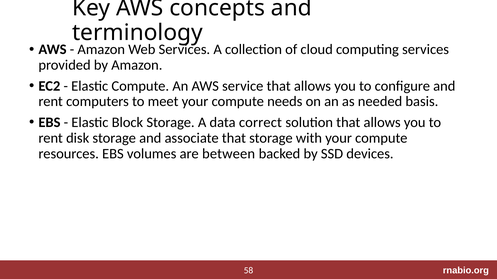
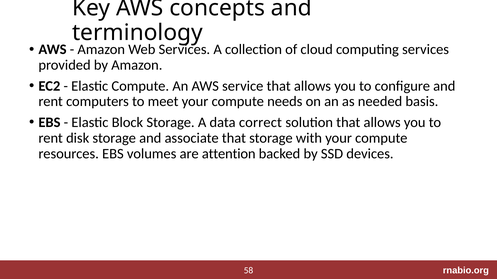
between: between -> attention (229, 154)
